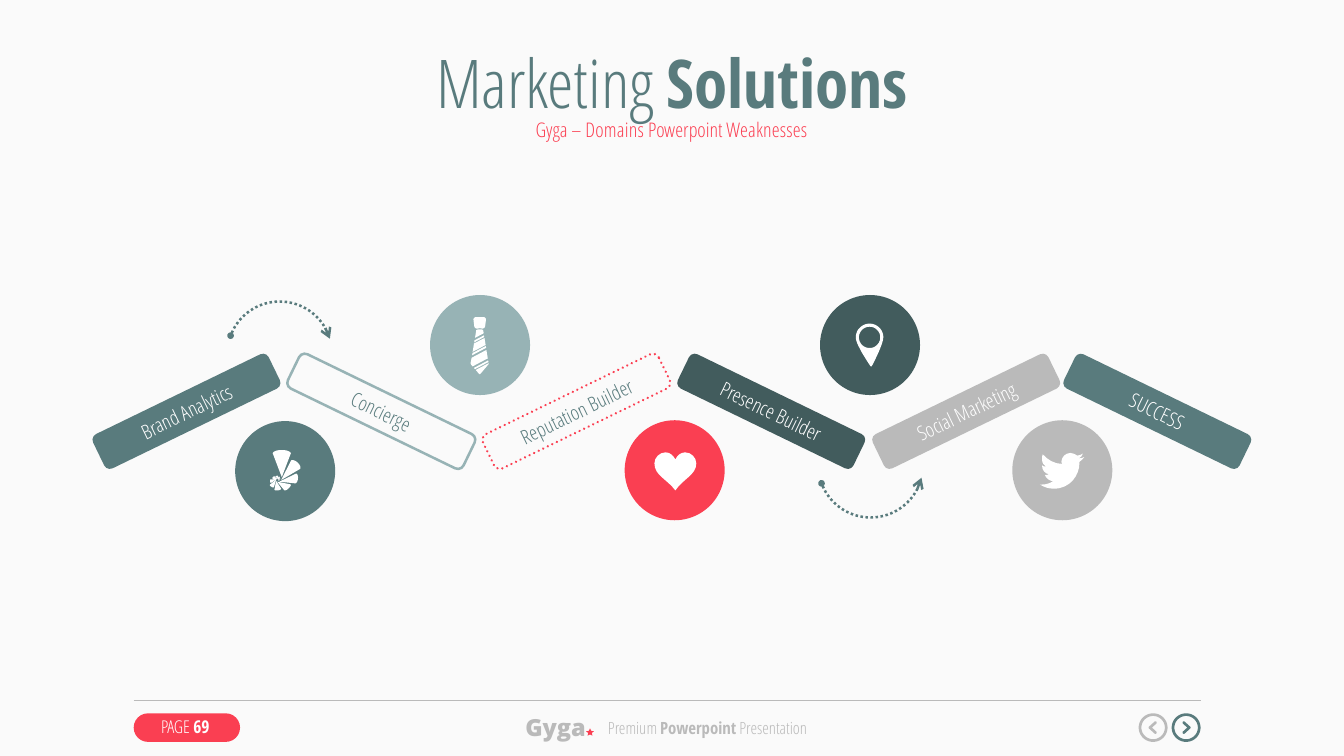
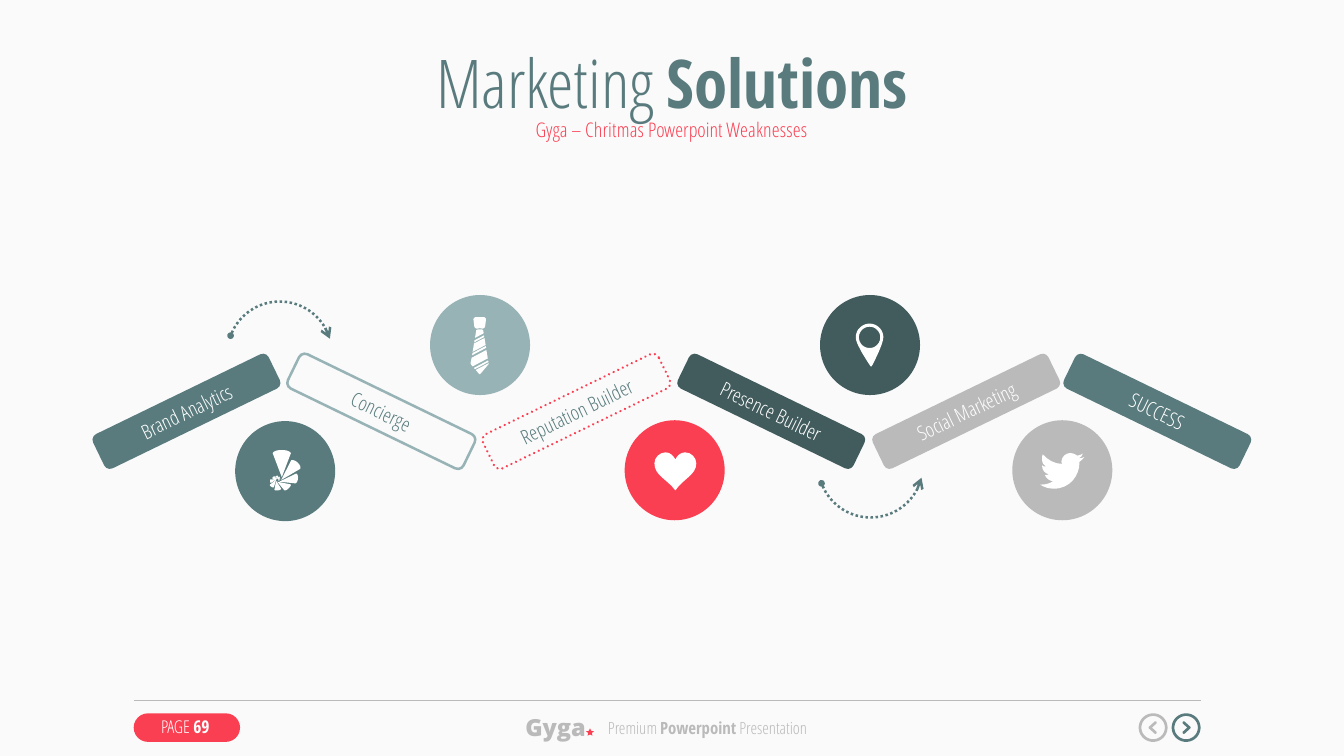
Domains: Domains -> Chritmas (615, 130)
